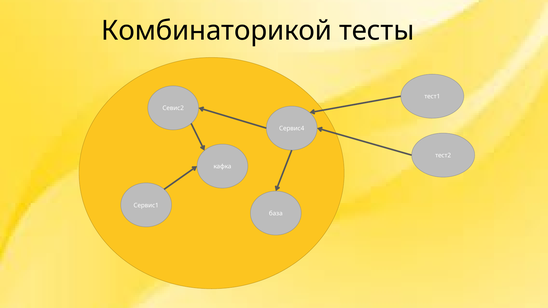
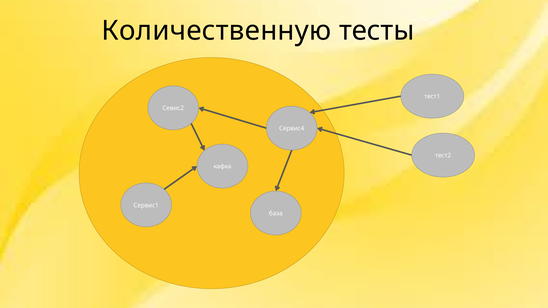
Комбинаторикой: Комбинаторикой -> Количественную (216, 31)
